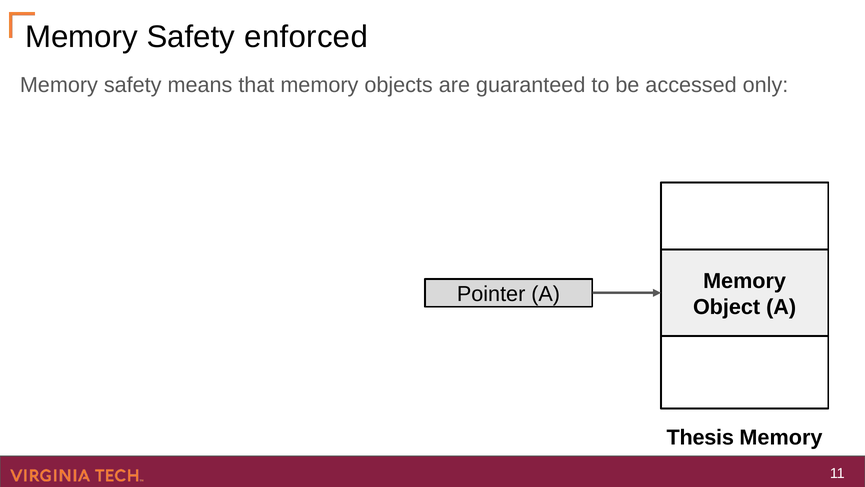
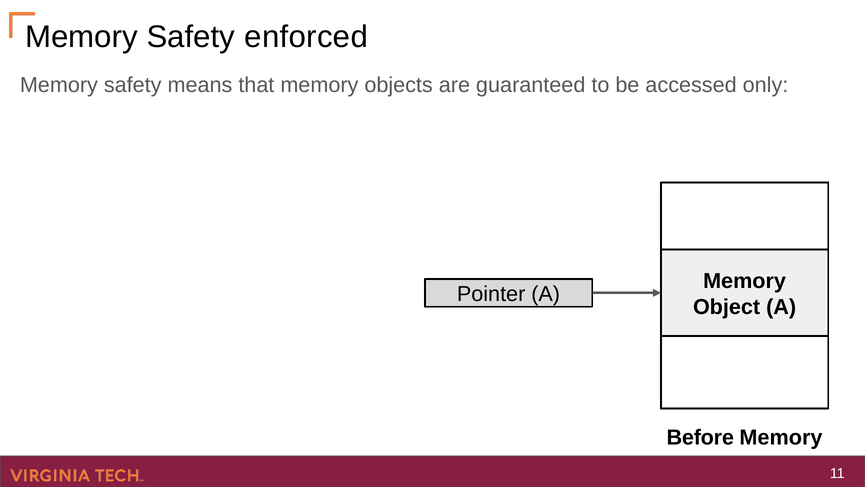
Thesis: Thesis -> Before (700, 437)
